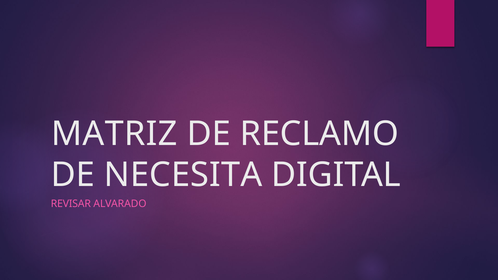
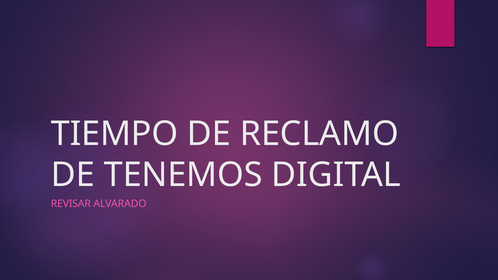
MATRIZ: MATRIZ -> TIEMPO (115, 134)
NECESITA: NECESITA -> TENEMOS (183, 175)
